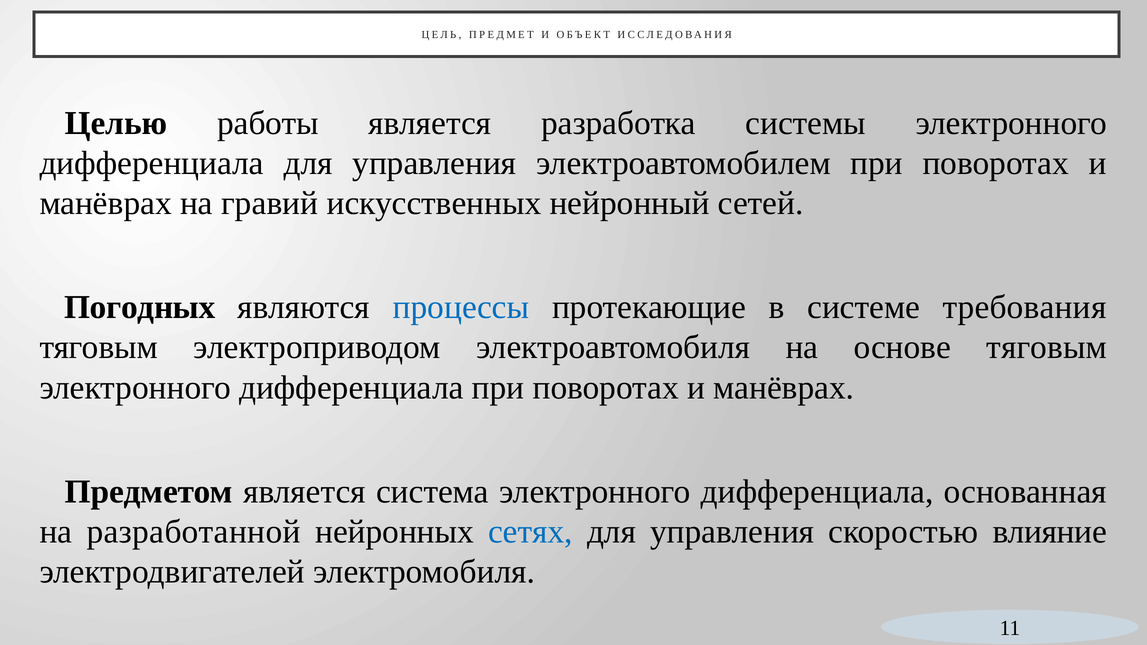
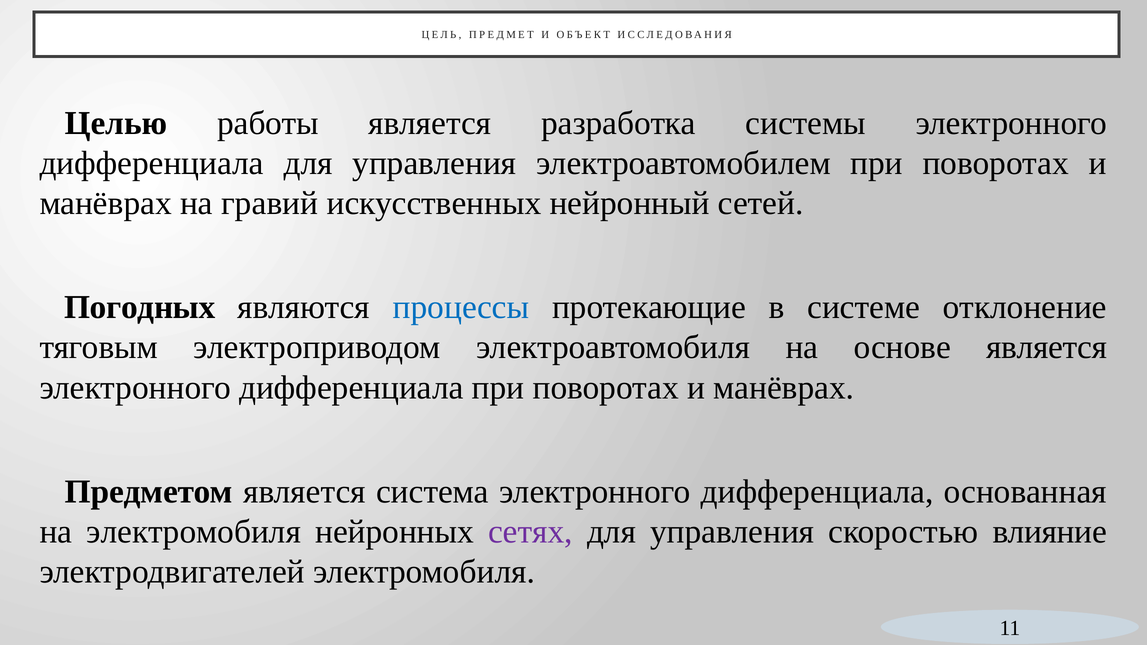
требования: требования -> отклонение (1025, 307)
основе тяговым: тяговым -> является (1047, 348)
на разработанной: разработанной -> электромобиля (194, 532)
сетях colour: blue -> purple (530, 532)
